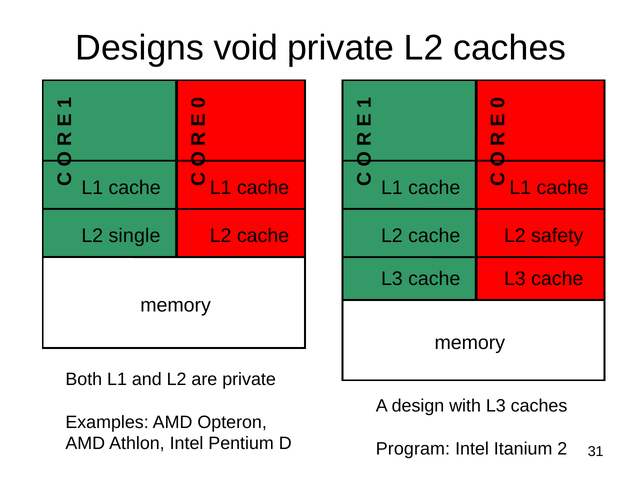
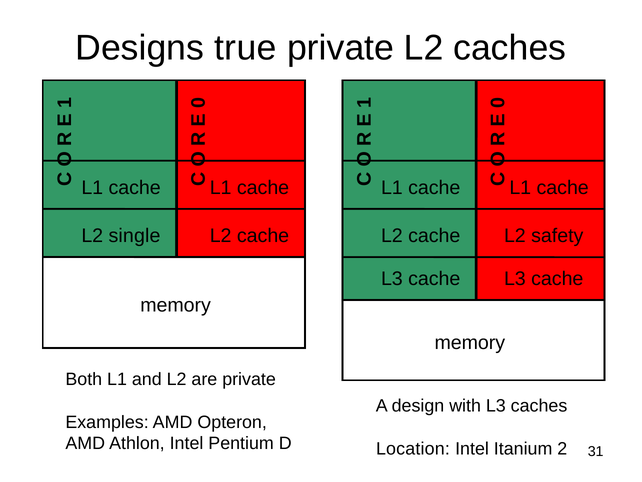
void: void -> true (245, 48)
Program: Program -> Location (413, 448)
